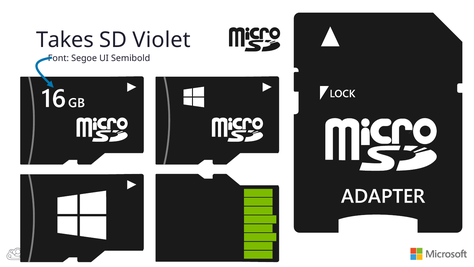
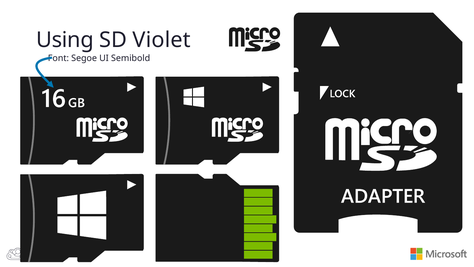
Takes: Takes -> Using (65, 40)
